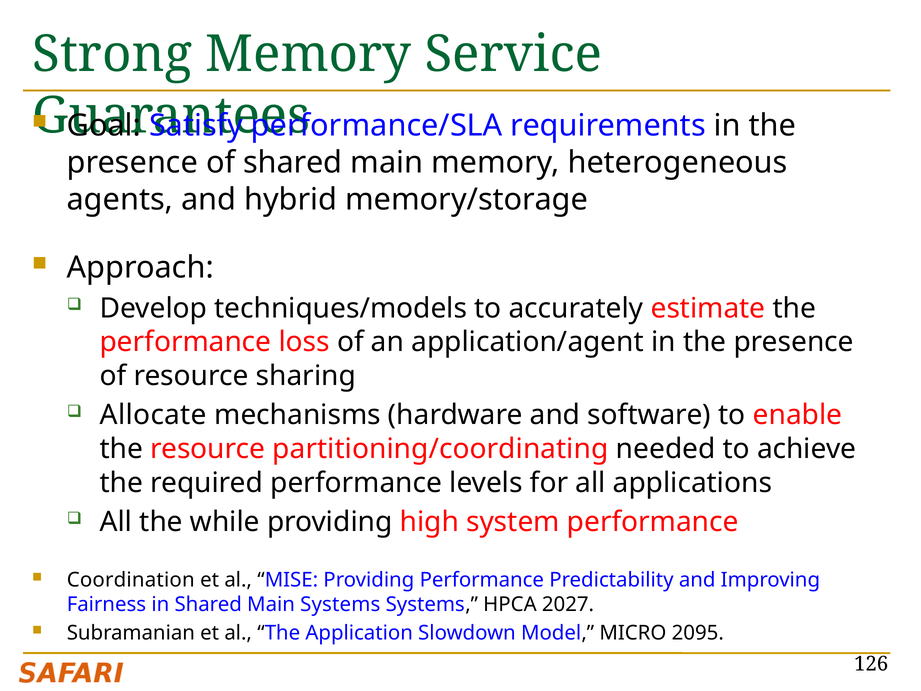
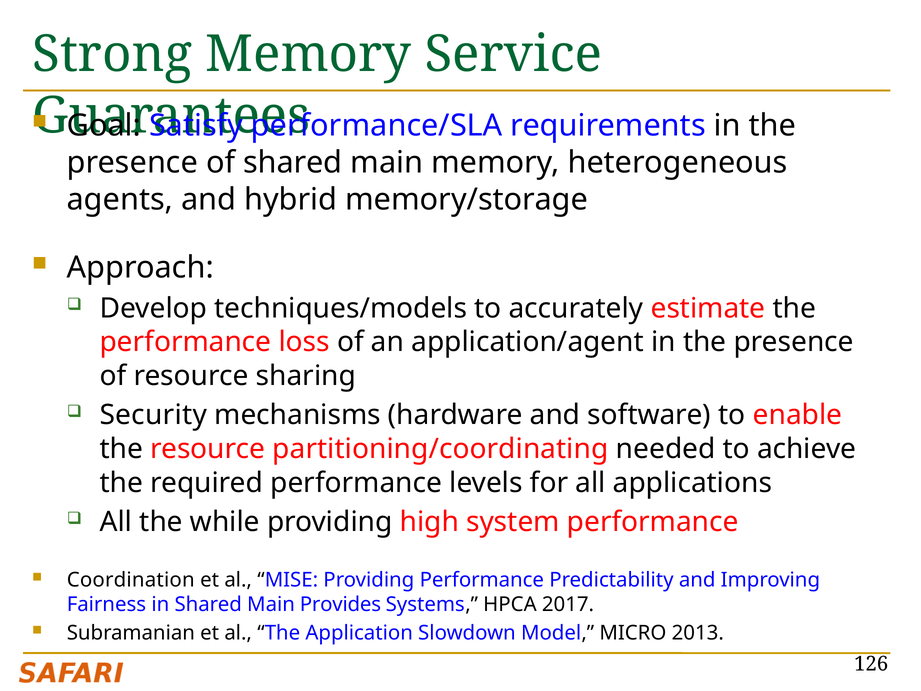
Allocate: Allocate -> Security (153, 415)
Main Systems: Systems -> Provides (340, 604)
2027: 2027 -> 2017 (568, 604)
2095: 2095 -> 2013 (698, 633)
